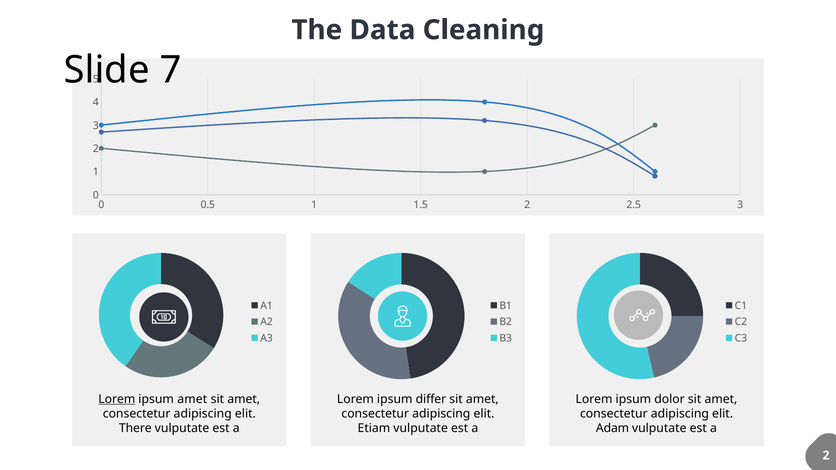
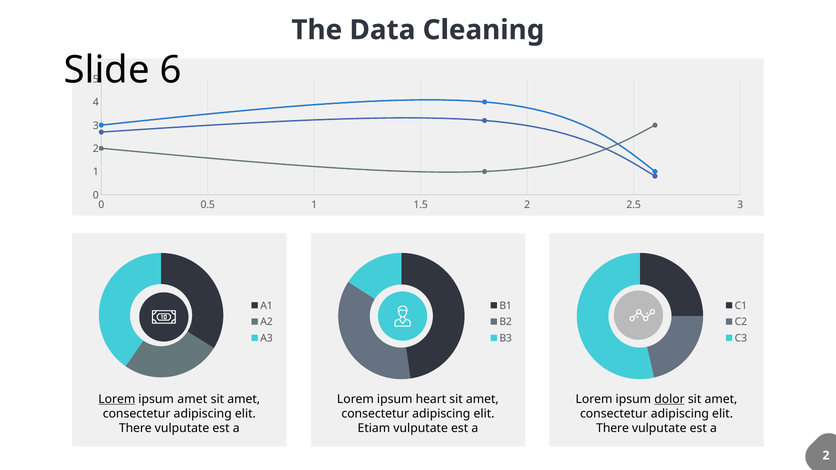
7: 7 -> 6 (171, 70)
differ: differ -> heart (431, 399)
dolor underline: none -> present (670, 399)
Adam: Adam -> There (613, 429)
